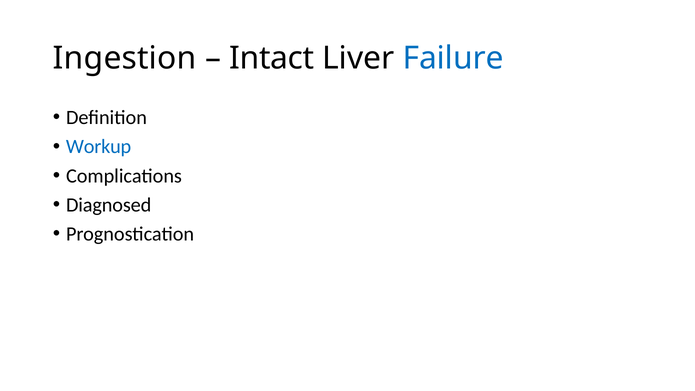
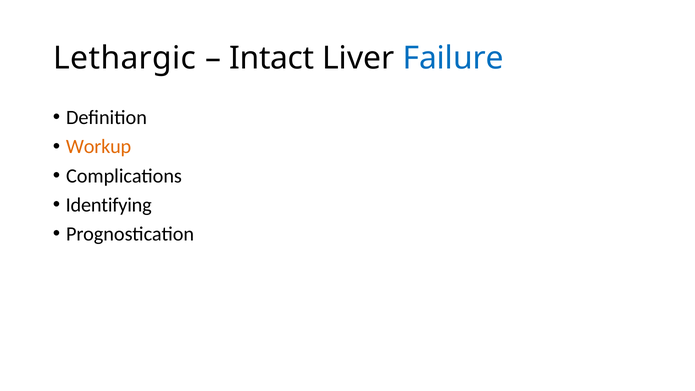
Ingestion: Ingestion -> Lethargic (125, 58)
Workup colour: blue -> orange (99, 147)
Diagnosed: Diagnosed -> Identifying (109, 205)
